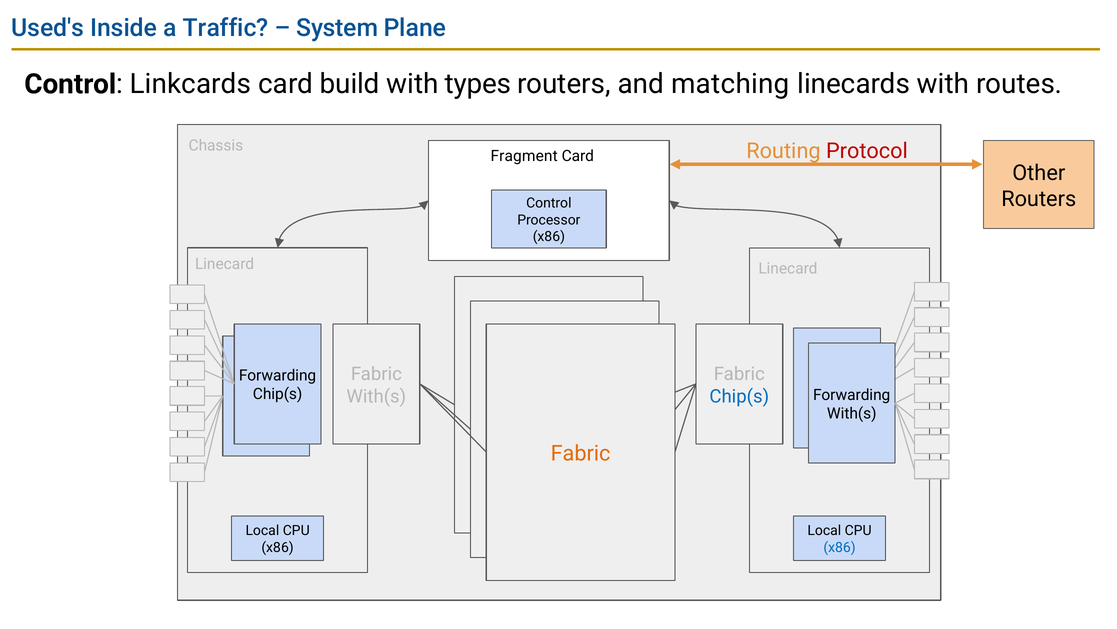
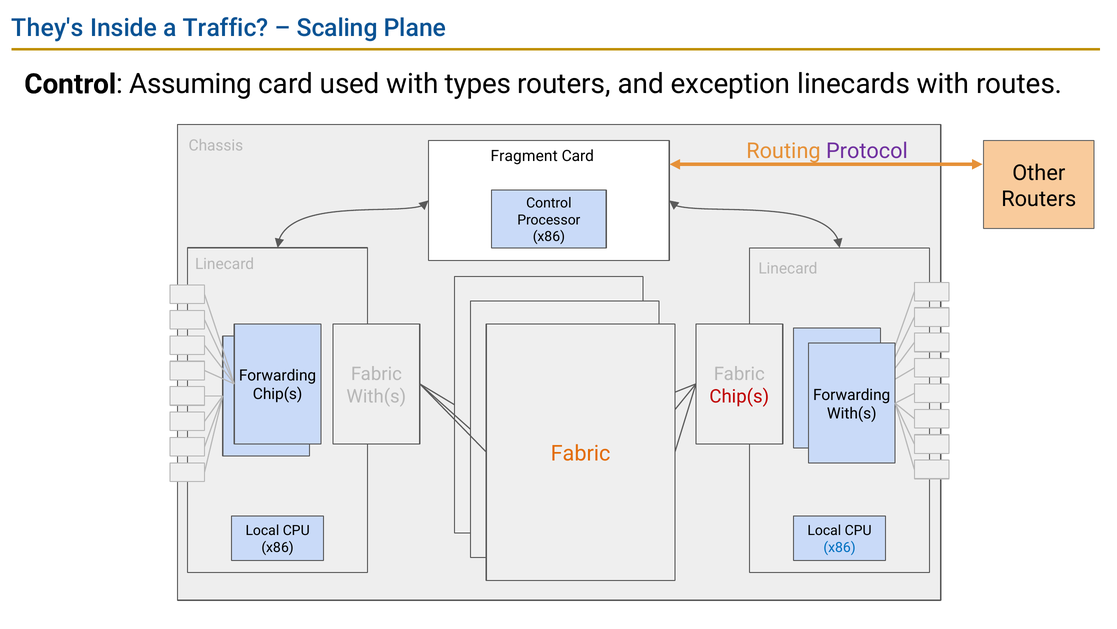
Used's: Used's -> They's (47, 28)
System: System -> Scaling (337, 28)
Linkcards: Linkcards -> Assuming (191, 84)
build: build -> used (350, 84)
matching: matching -> exception (731, 84)
Protocol colour: red -> purple (867, 151)
Chip(s colour: blue -> red (739, 396)
